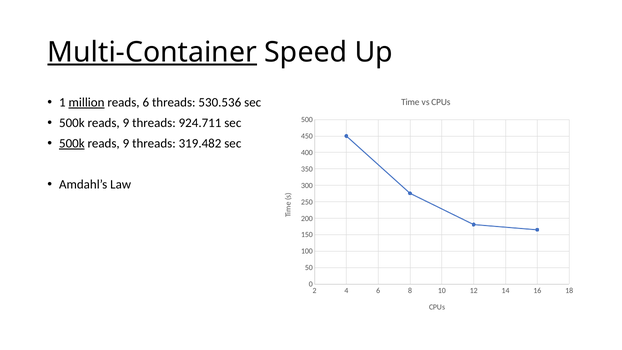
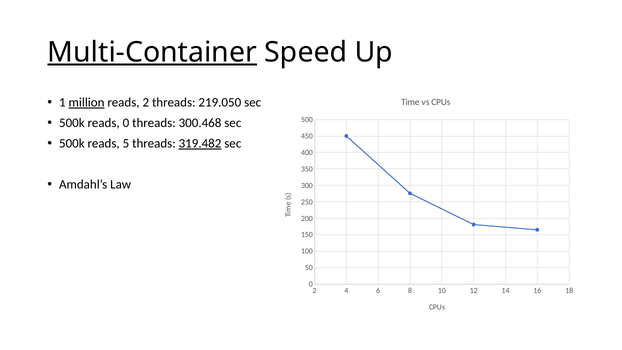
reads 6: 6 -> 2 (146, 102)
530.536: 530.536 -> 219.050 (220, 102)
9: 9 -> 0 (126, 123)
924.711: 924.711 -> 300.468 (200, 123)
500k underline: present -> none (72, 143)
9: 9 -> 5 (126, 143)
319.482 underline: none -> present (200, 143)
